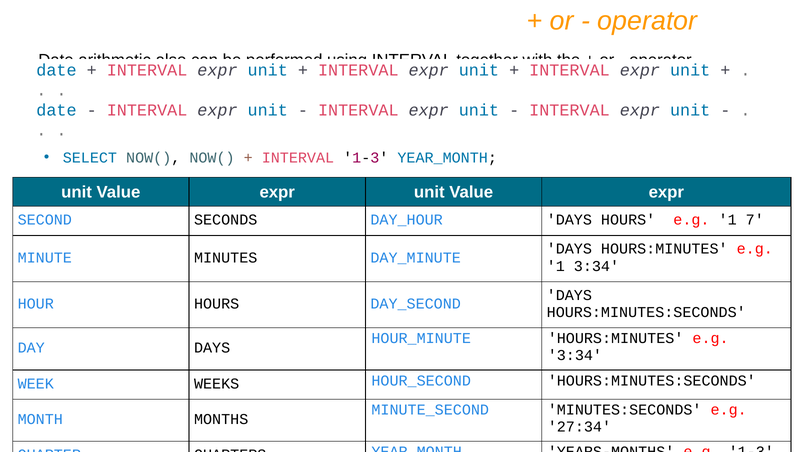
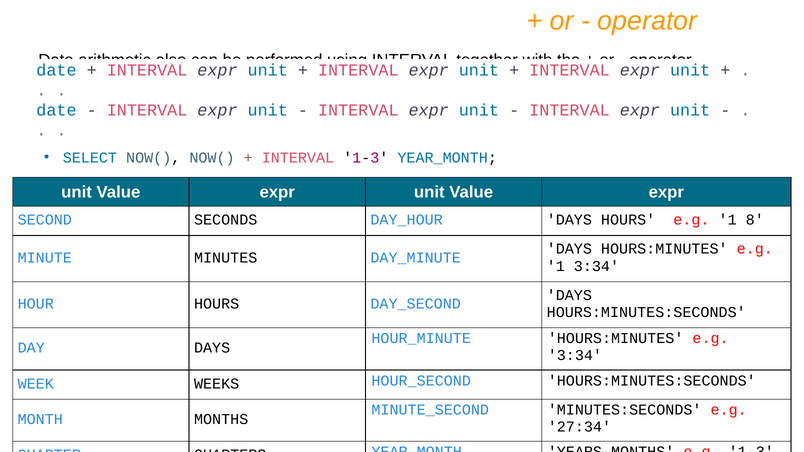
7: 7 -> 8 (755, 220)
